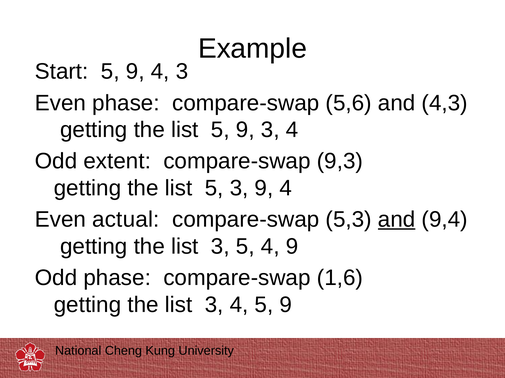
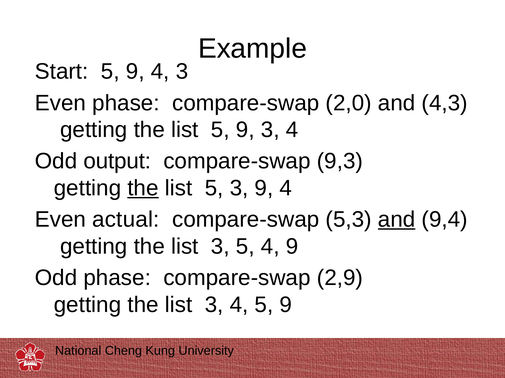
5,6: 5,6 -> 2,0 (349, 103)
extent: extent -> output (117, 162)
the underline: none -> present (143, 188)
1,6: 1,6 -> 2,9 (340, 278)
